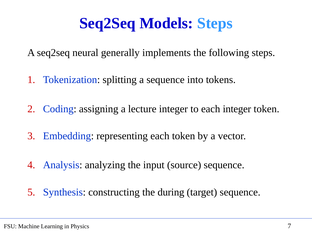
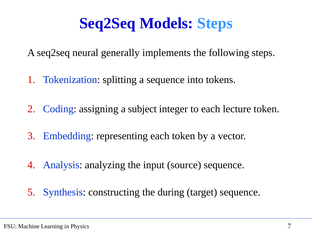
lecture: lecture -> subject (142, 109)
each integer: integer -> lecture (237, 109)
